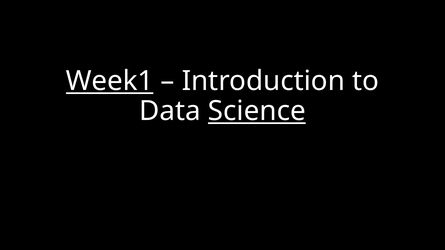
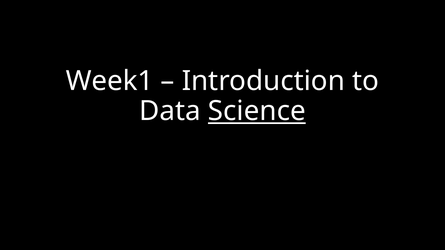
Week1 underline: present -> none (110, 81)
